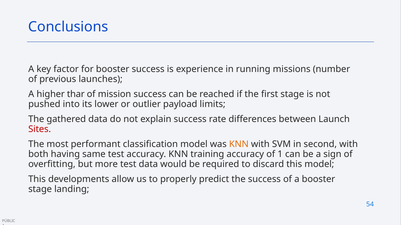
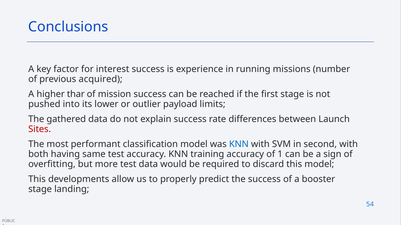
for booster: booster -> interest (113, 69)
launches: launches -> acquired (101, 79)
KNN colour: orange -> blue (239, 145)
